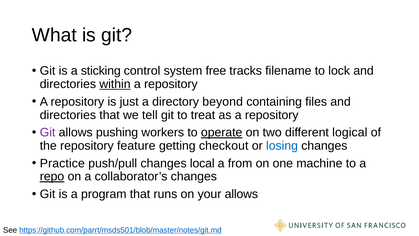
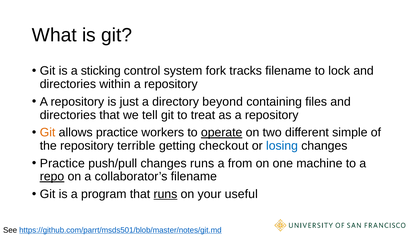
free: free -> fork (216, 71)
within underline: present -> none (115, 84)
Git colour: purple -> orange (48, 132)
allows pushing: pushing -> practice (117, 132)
logical: logical -> simple (350, 132)
feature: feature -> terrible (136, 146)
changes local: local -> runs (202, 163)
collaborator’s changes: changes -> filename (194, 176)
runs underline: none -> present (165, 194)
your allows: allows -> useful (241, 194)
